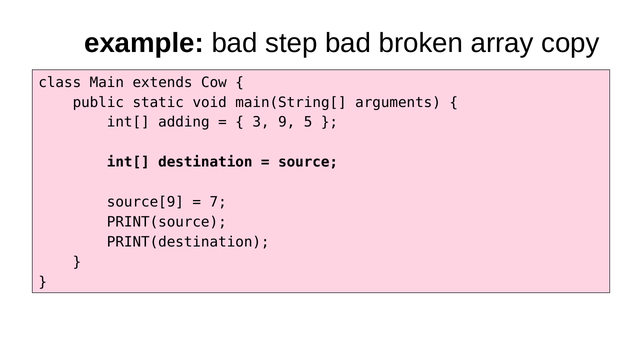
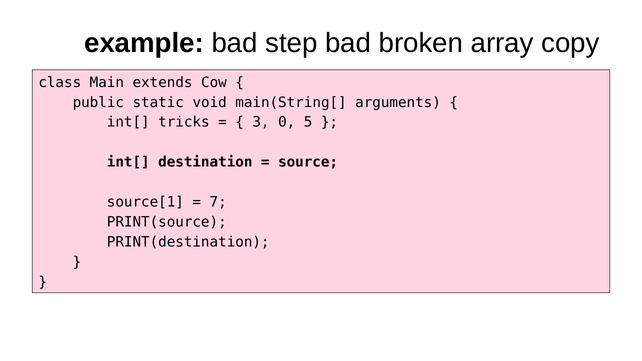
adding: adding -> tricks (184, 122)
9: 9 -> 0 (287, 122)
source[9: source[9 -> source[1 (145, 202)
